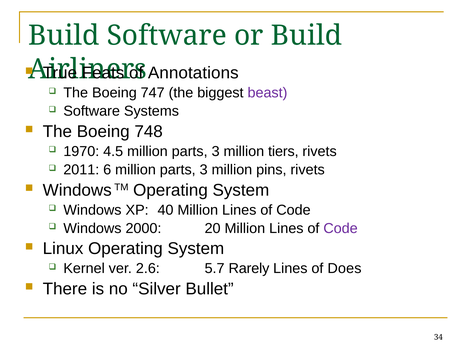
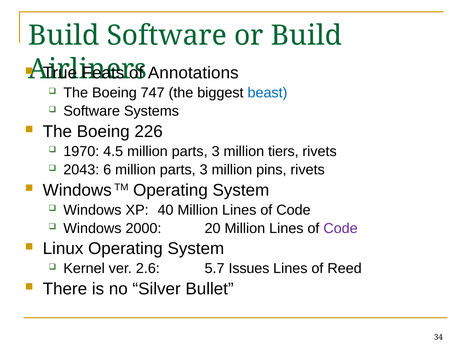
beast colour: purple -> blue (267, 93)
748: 748 -> 226 (149, 132)
2011: 2011 -> 2043 (81, 170)
Rarely: Rarely -> Issues (249, 269)
Does: Does -> Reed (345, 269)
